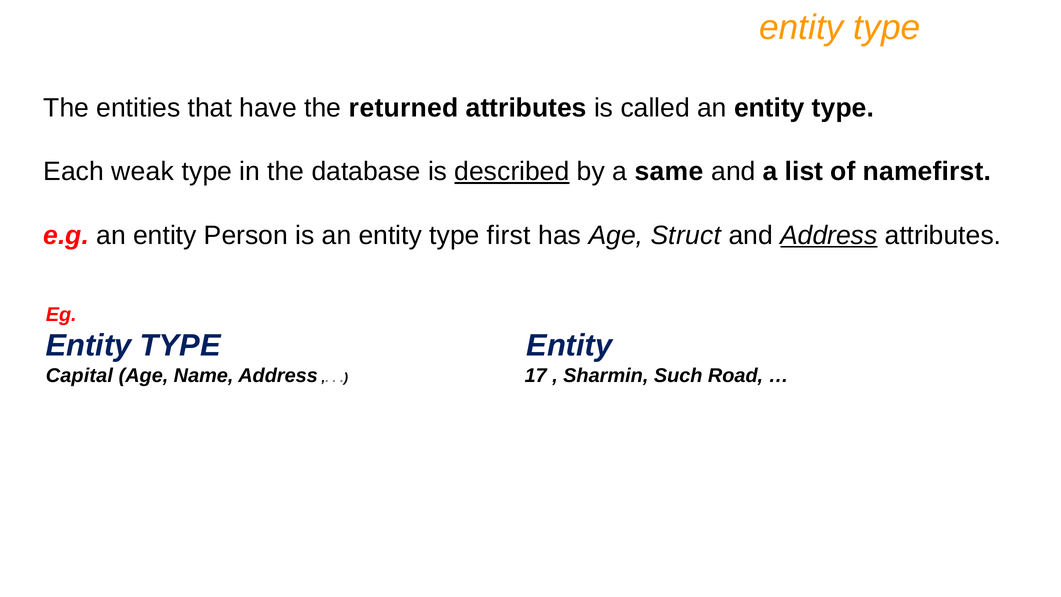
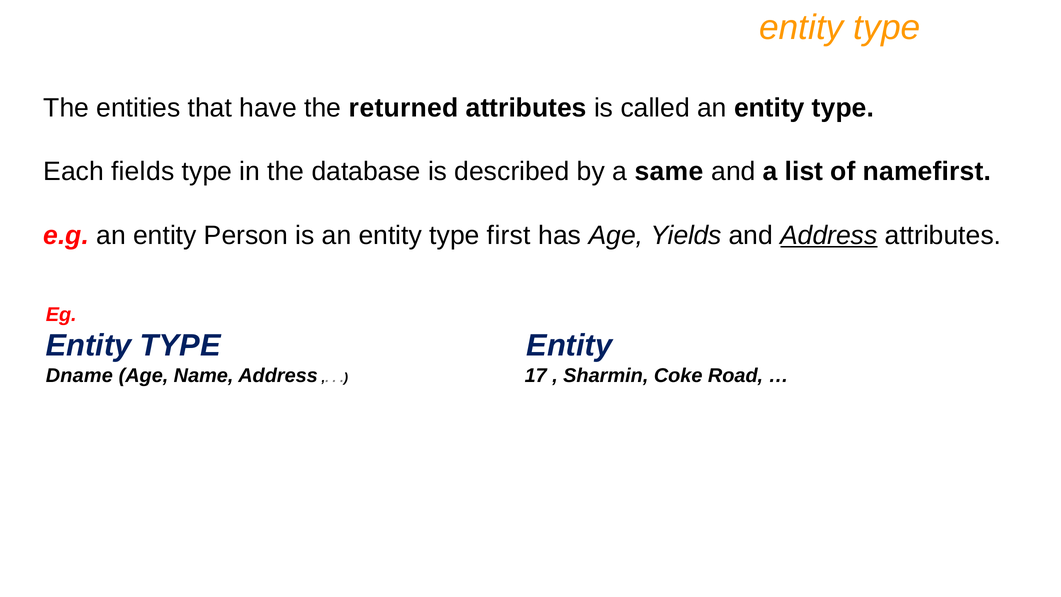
weak: weak -> fields (143, 172)
described underline: present -> none (512, 172)
Struct: Struct -> Yields (686, 235)
Capital: Capital -> Dname (79, 375)
Such: Such -> Coke (678, 375)
